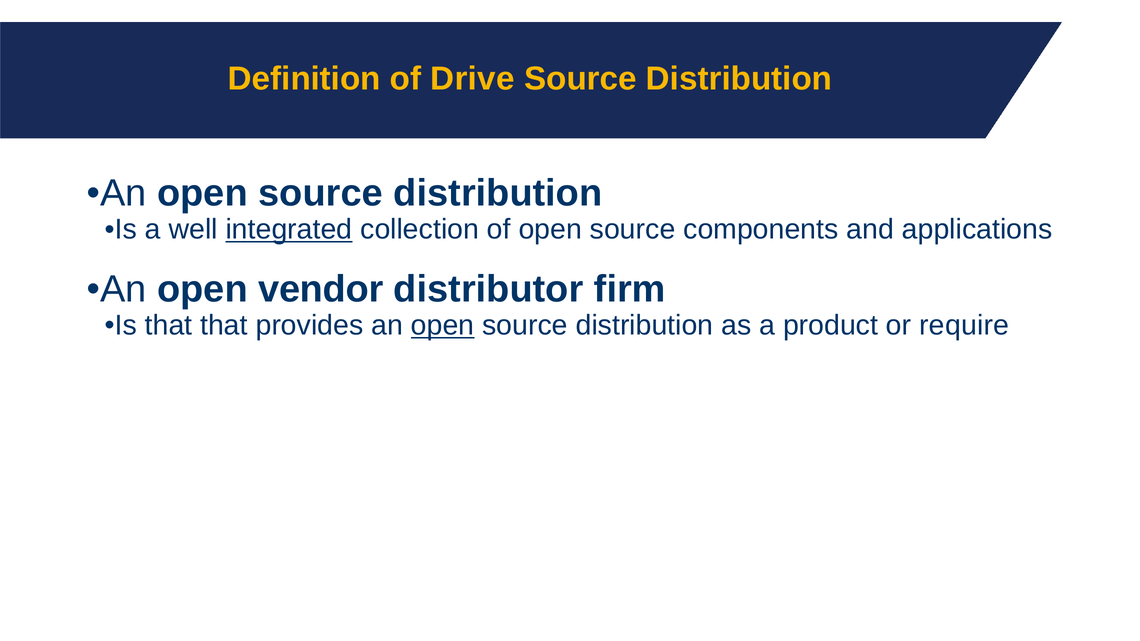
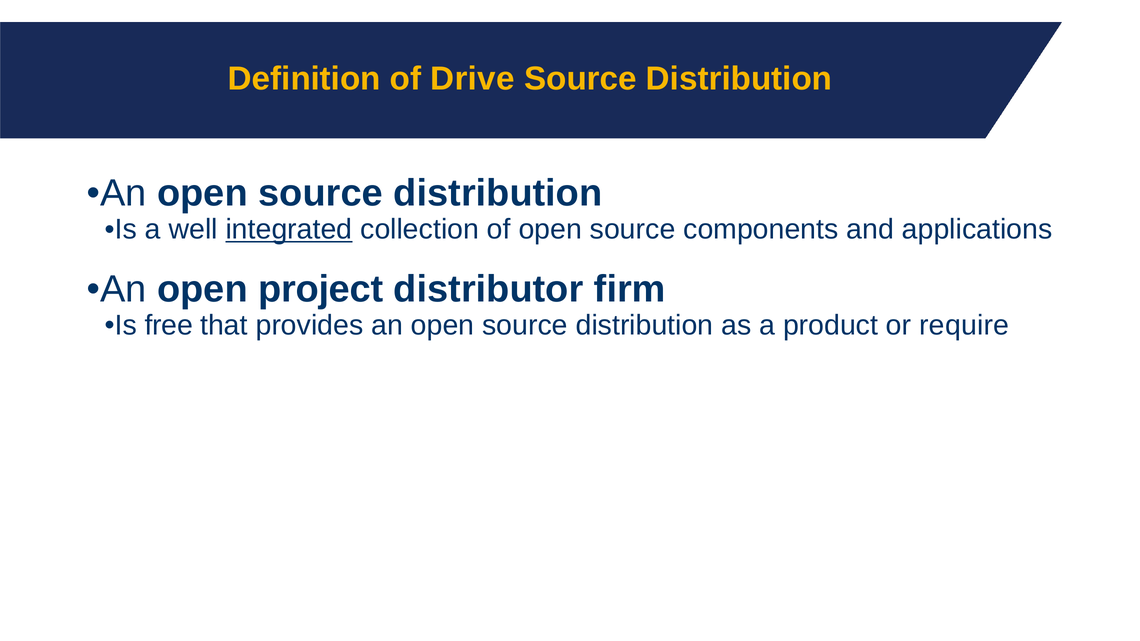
vendor: vendor -> project (321, 289)
Is that: that -> free (169, 326)
open underline: present -> none (443, 326)
